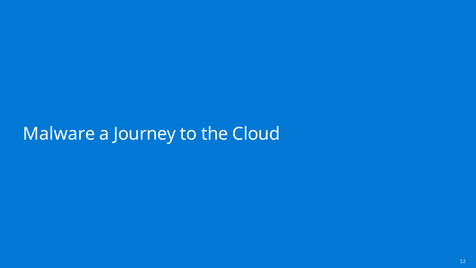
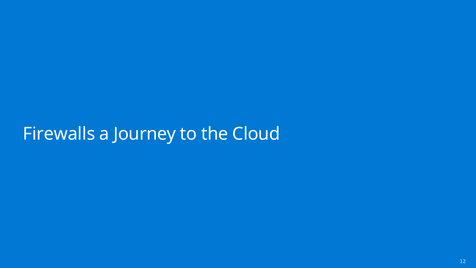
Malware: Malware -> Firewalls (59, 134)
